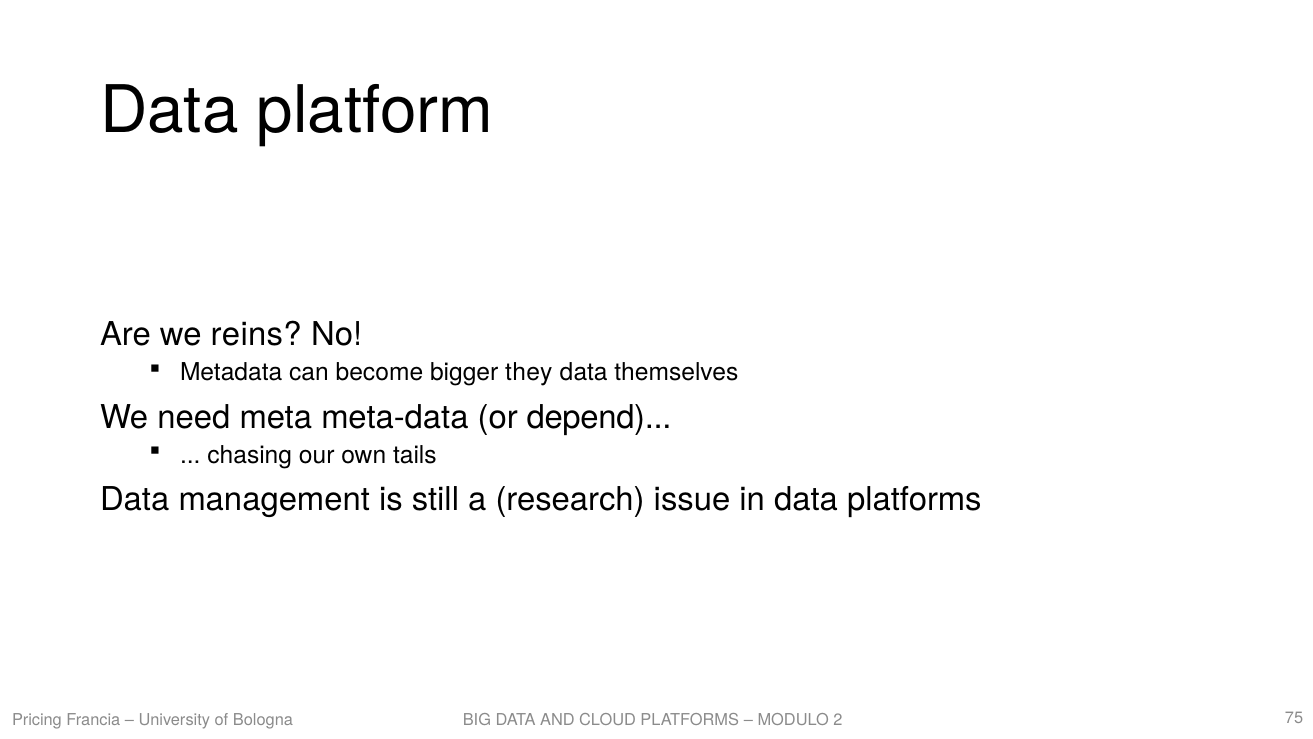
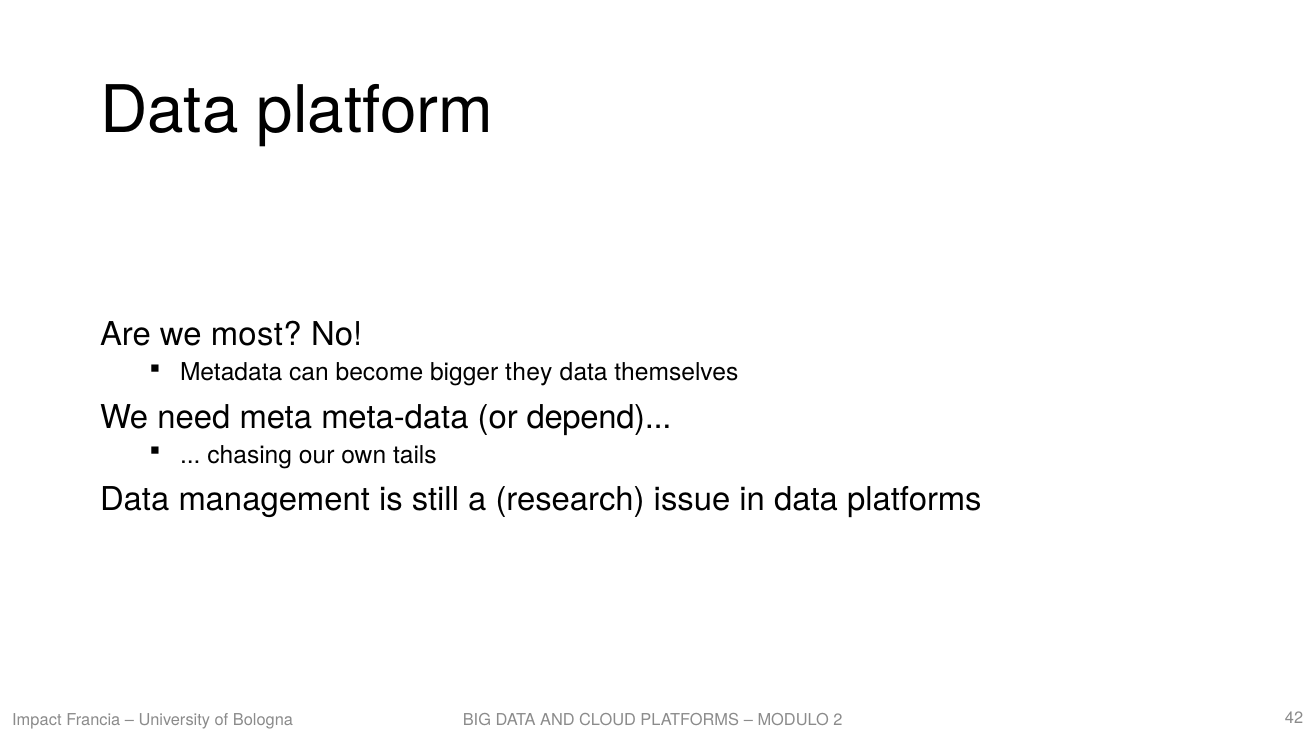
reins: reins -> most (256, 335)
Pricing: Pricing -> Impact (37, 720)
75: 75 -> 42 (1294, 718)
